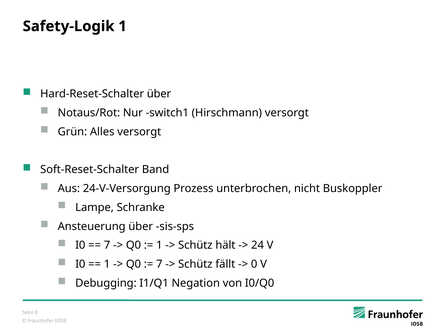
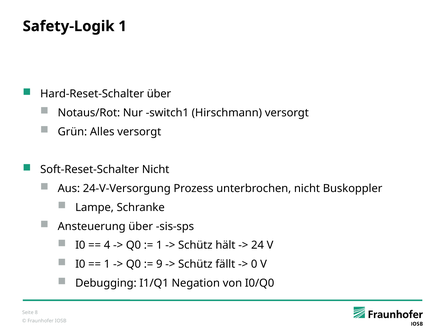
Soft-Reset-Schalter Band: Band -> Nicht (156, 169)
7: 7 -> 4 (107, 245)
7: 7 -> 9 (159, 264)
